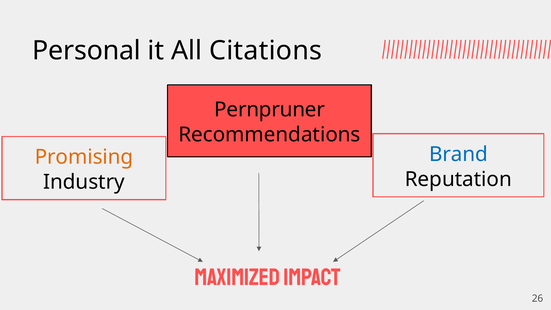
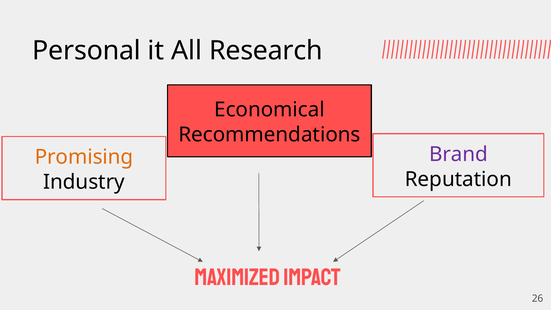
Citations: Citations -> Research (266, 51)
Pernpruner: Pernpruner -> Economical (269, 110)
Brand colour: blue -> purple (458, 154)
